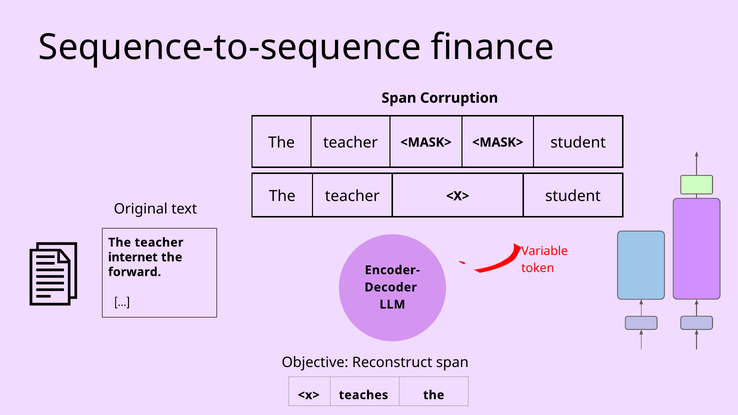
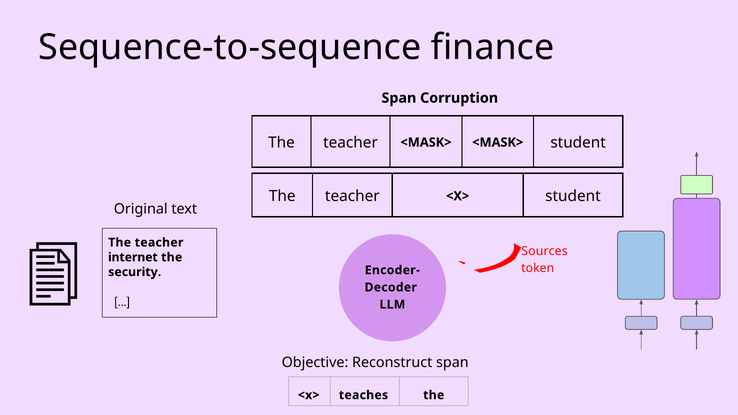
Variable: Variable -> Sources (545, 251)
forward: forward -> security (135, 272)
